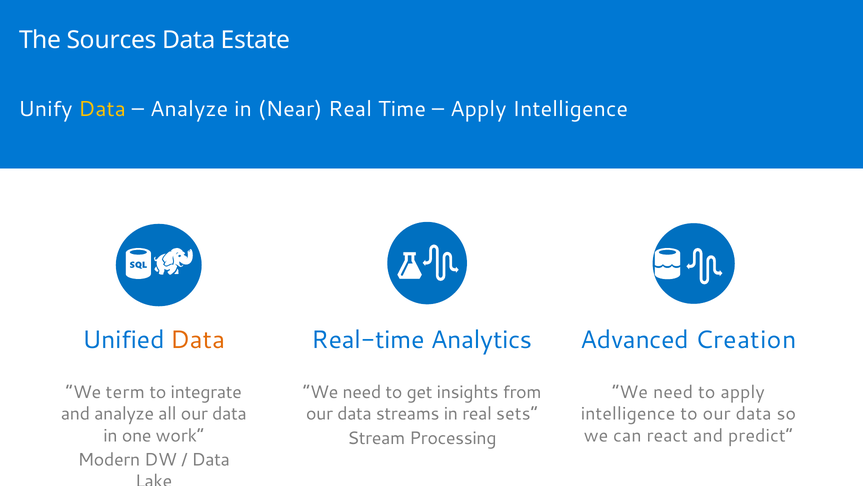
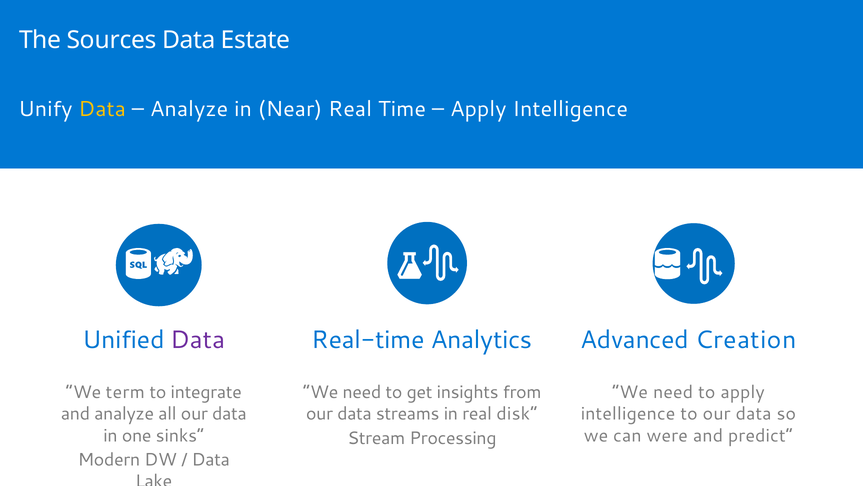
Data colour: orange -> purple (198, 340)
sets: sets -> disk (517, 413)
work: work -> sinks (180, 435)
react: react -> were (667, 435)
